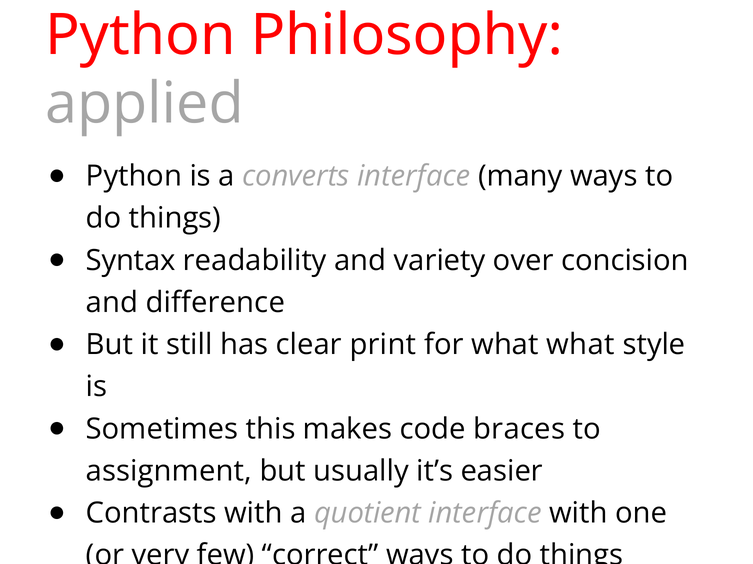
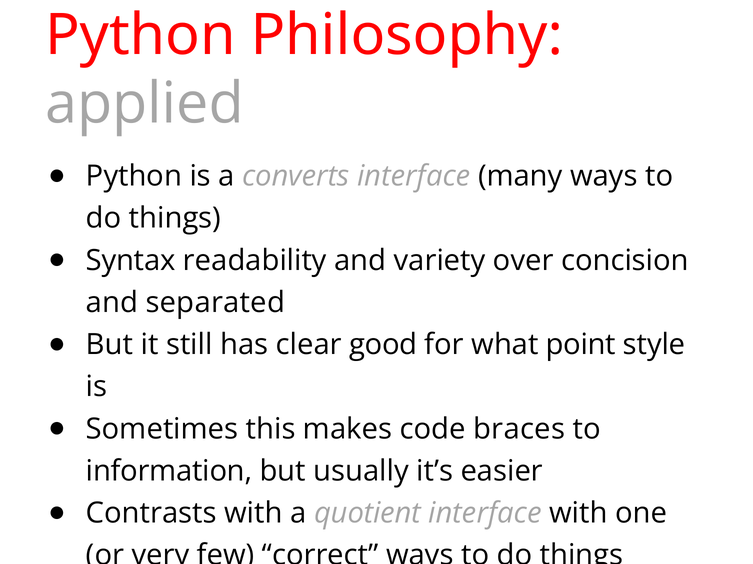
difference: difference -> separated (215, 303)
print: print -> good (383, 345)
what what: what -> point (581, 345)
assignment: assignment -> information (169, 472)
